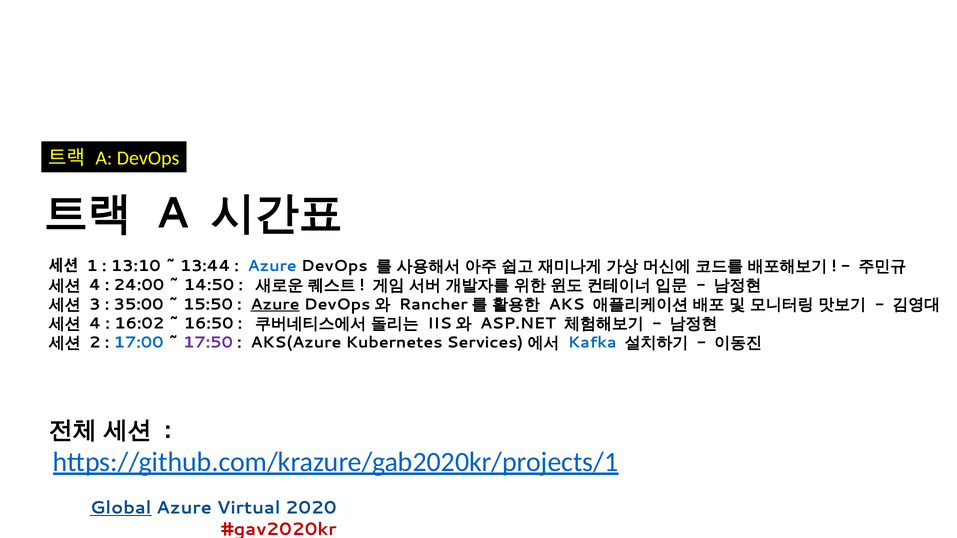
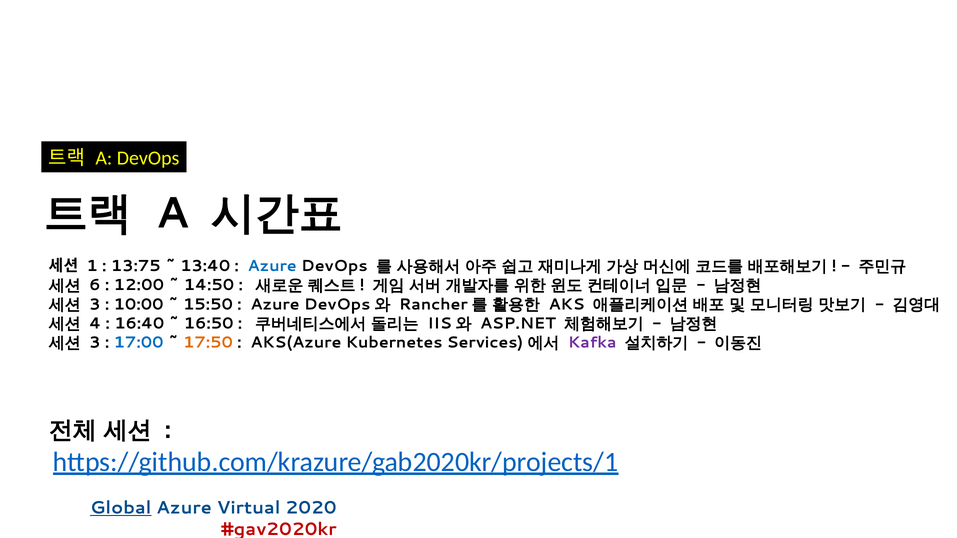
13:10: 13:10 -> 13:75 (136, 266)
13:44: 13:44 -> 13:40 (205, 266)
4: 4 -> 6 (95, 285)
24:00: 24:00 -> 12:00 (139, 285)
35:00: 35:00 -> 10:00 (139, 305)
Azure underline: present -> none (275, 305)
16:02: 16:02 -> 16:40 (139, 324)
2: 2 -> 3 (95, 343)
17:50 colour: purple -> orange (208, 343)
Kafka colour: blue -> purple (592, 343)
